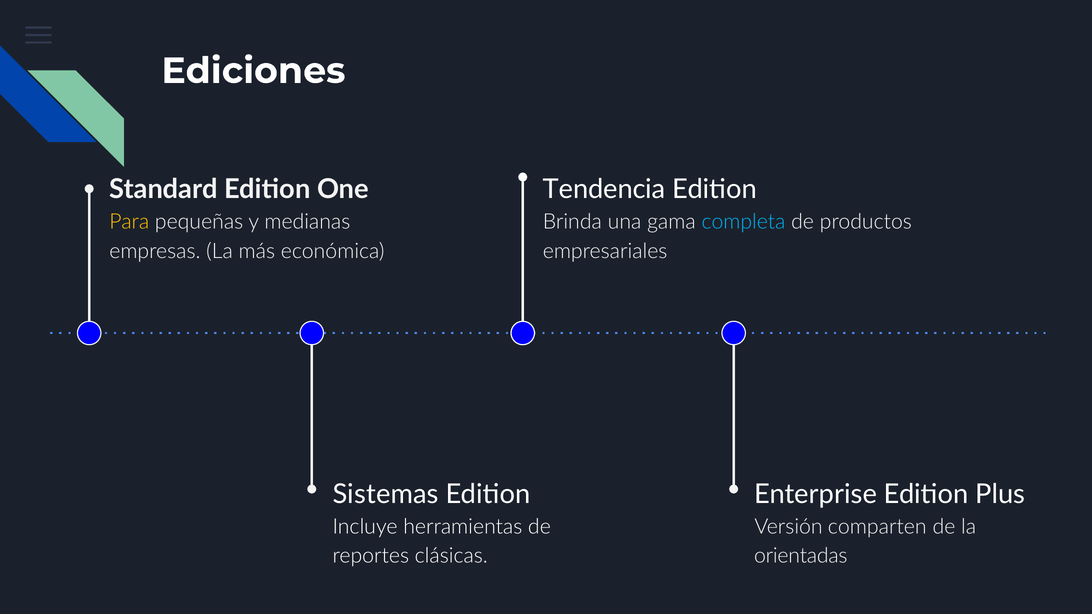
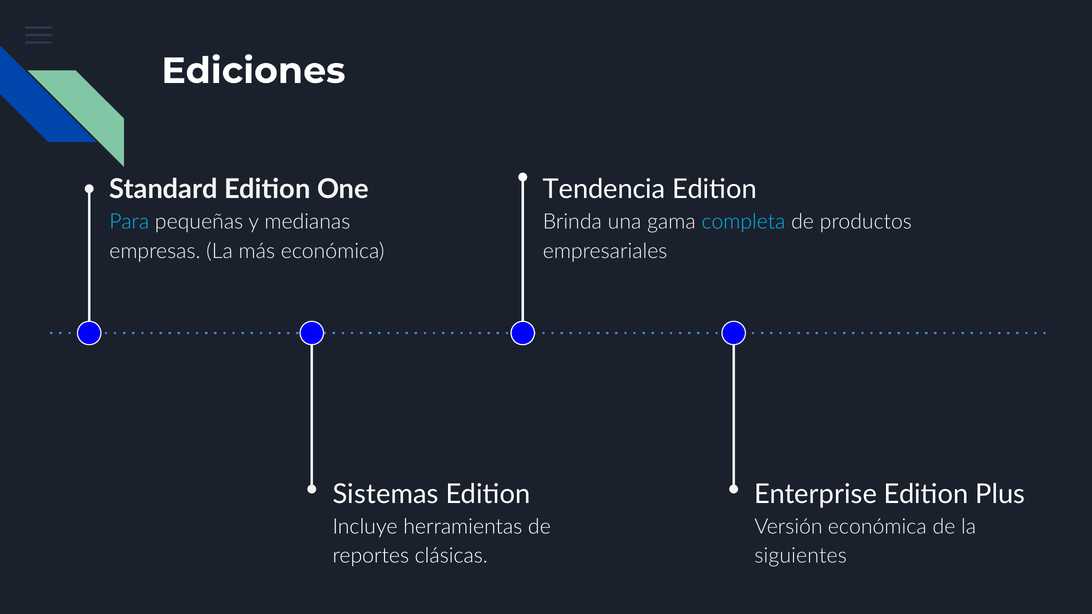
Para colour: yellow -> light blue (129, 222)
Versión comparten: comparten -> económica (877, 527)
orientadas: orientadas -> siguientes (801, 556)
